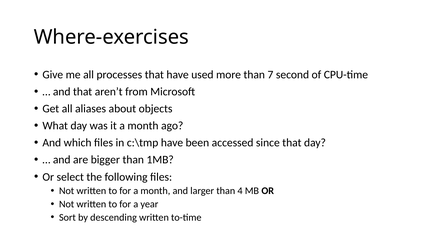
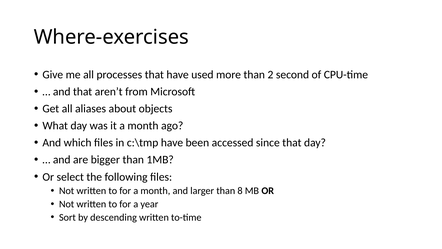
7: 7 -> 2 (270, 74)
4: 4 -> 8 (240, 191)
